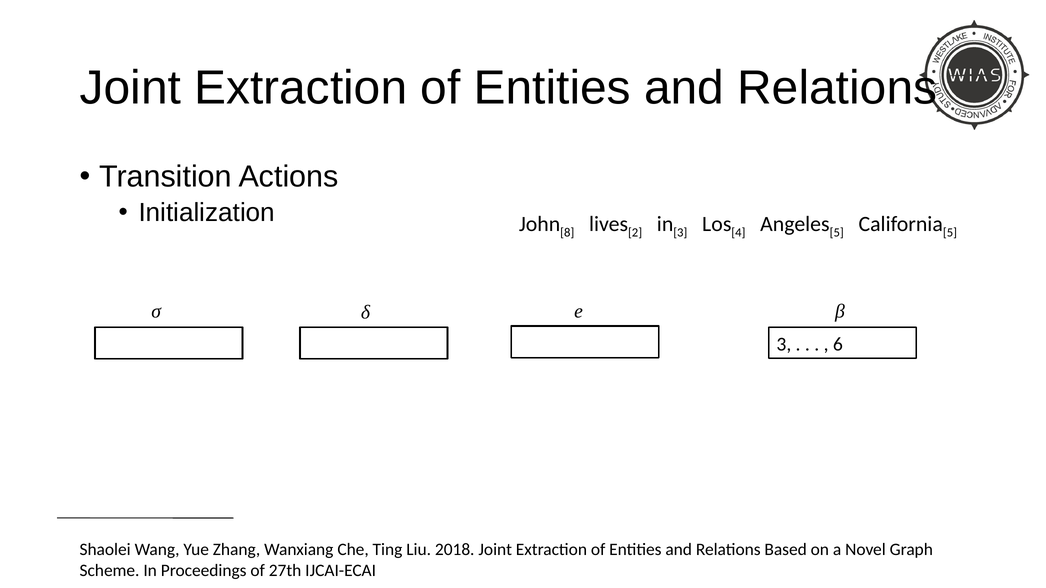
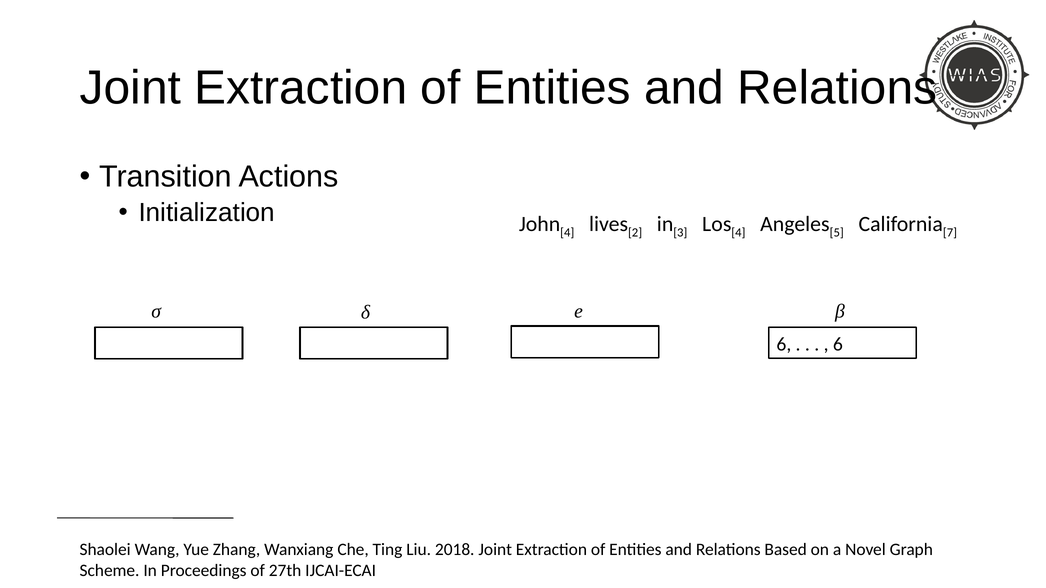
8: 8 -> 4 (567, 233)
5: 5 -> 7 (950, 233)
3: 3 -> 6 (784, 344)
